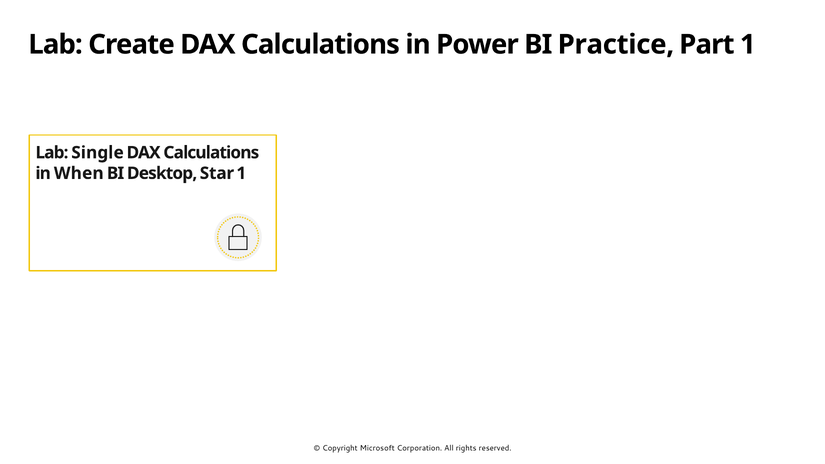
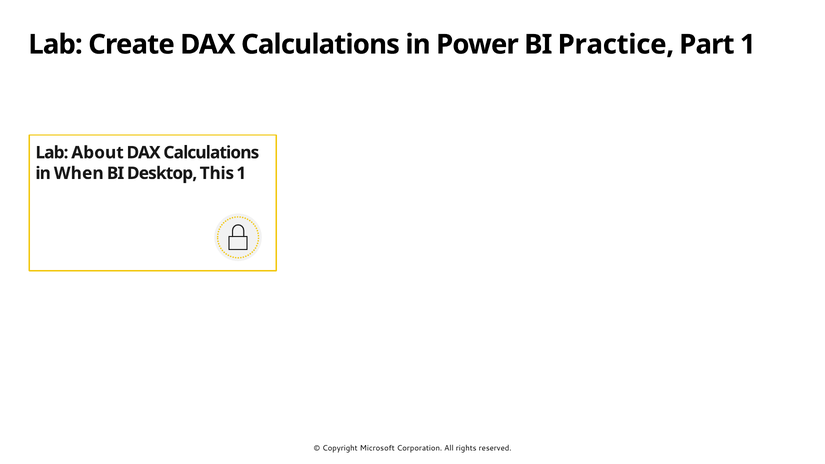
Single: Single -> About (98, 153)
Star: Star -> This (217, 173)
